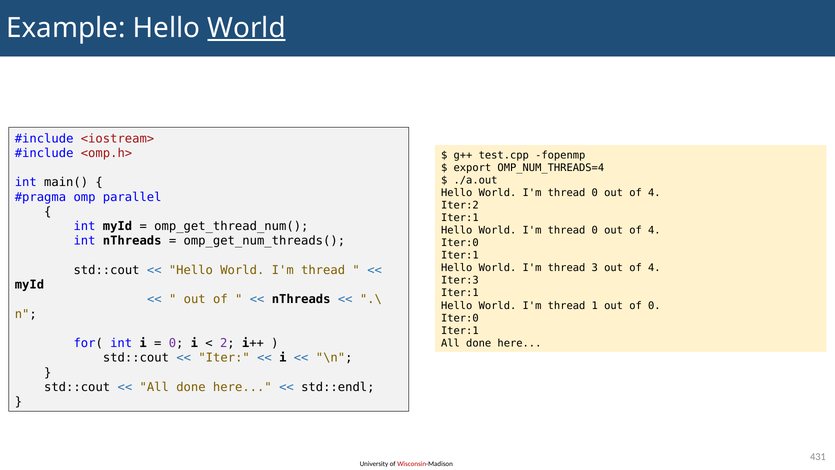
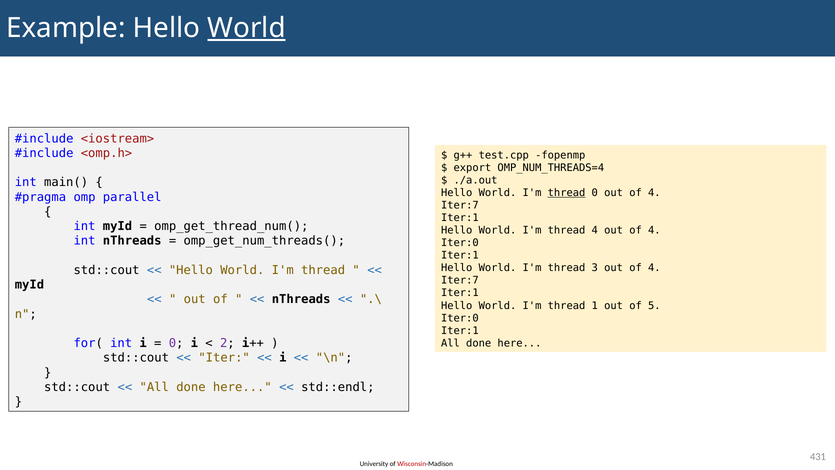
thread underline: none -> present (567, 193)
Iter:2: Iter:2 -> Iter:7 (460, 205)
0: 0 -> 4 (595, 230)
Iter:3: Iter:3 -> Iter:7 (460, 280)
of 0: 0 -> 5 (654, 305)
